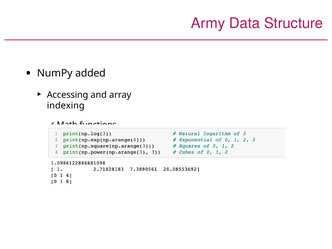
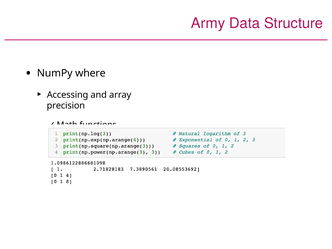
added: added -> where (90, 73)
indexing: indexing -> precision (66, 106)
